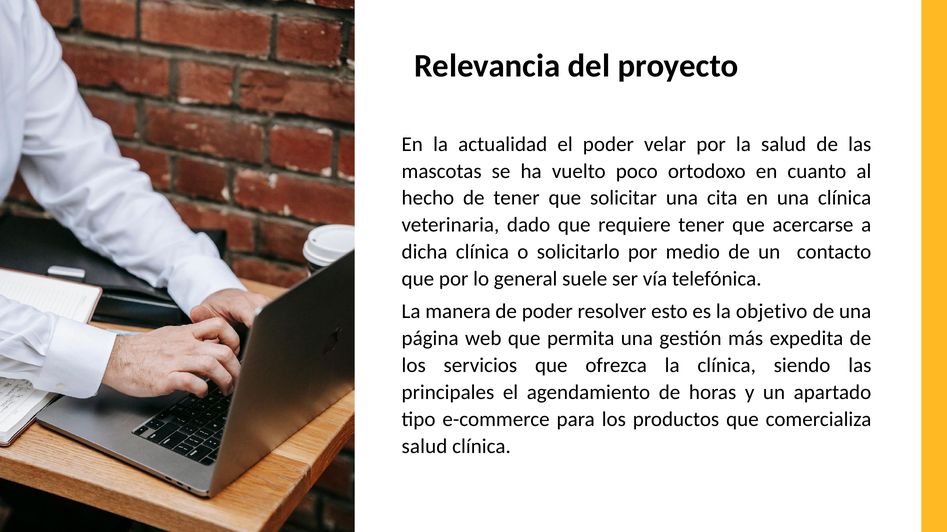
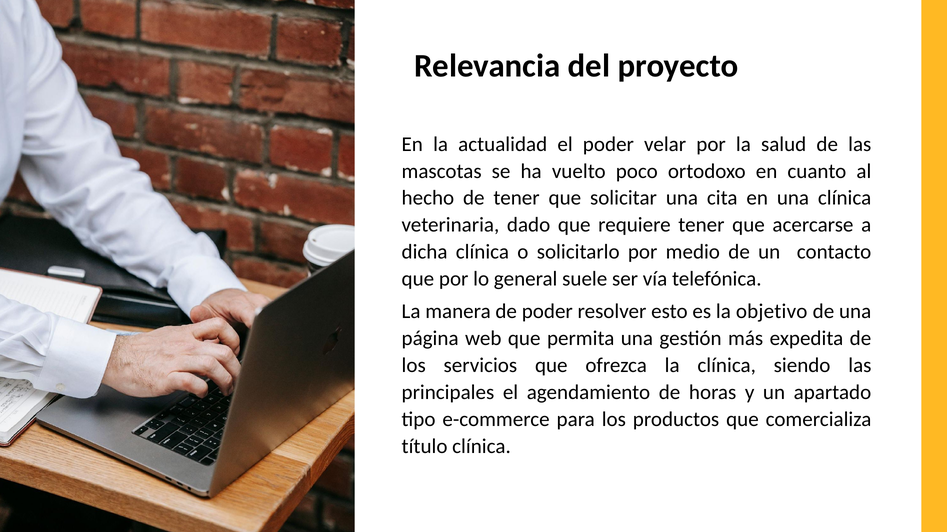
salud: salud -> título (425, 447)
